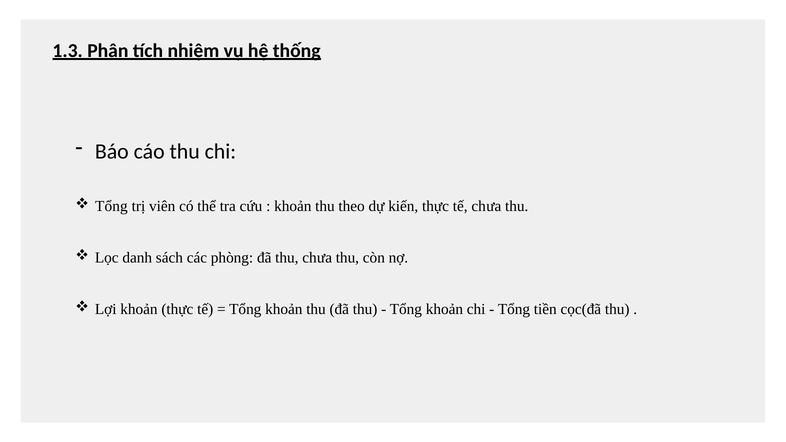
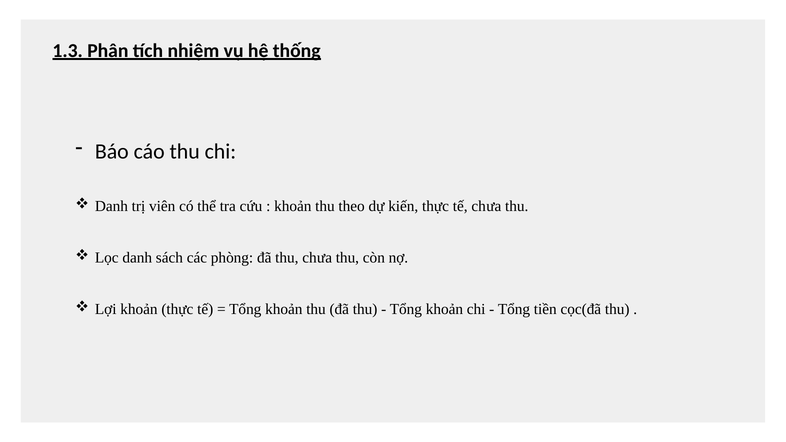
Tổng: Tổng -> Danh (111, 206)
